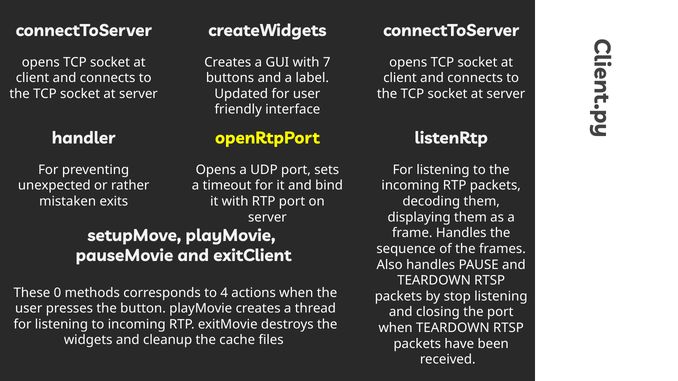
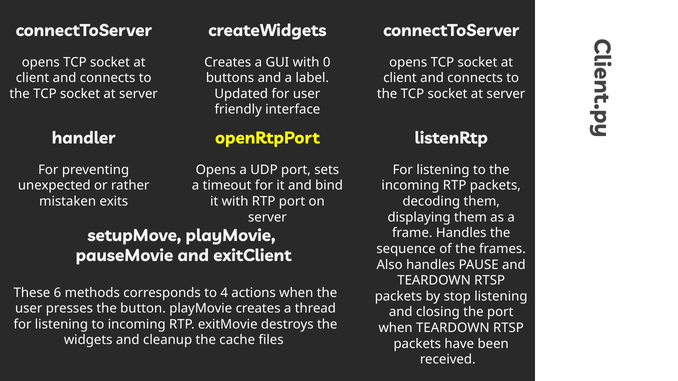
7: 7 -> 0 (327, 62)
0: 0 -> 6 (57, 293)
